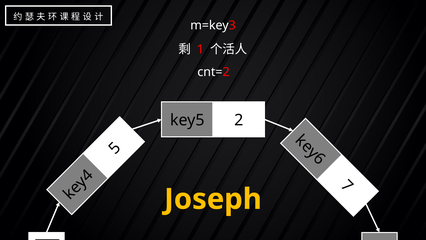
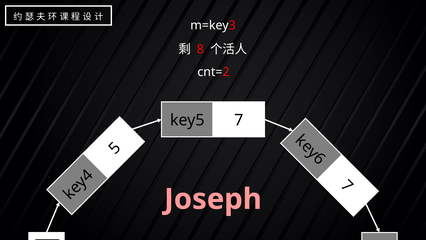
1: 1 -> 8 (200, 49)
key5 2: 2 -> 7 (239, 120)
Joseph colour: yellow -> pink (213, 199)
